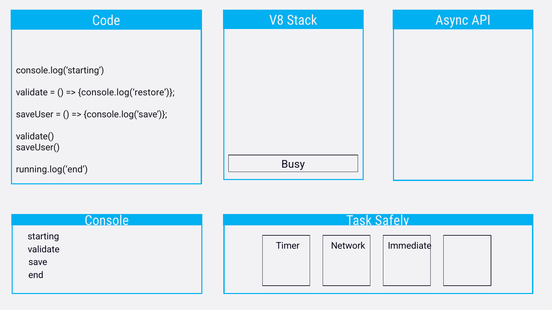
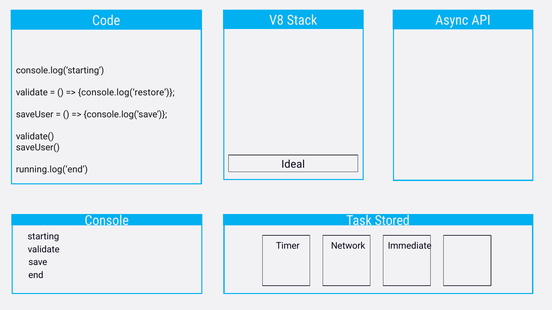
Busy: Busy -> Ideal (293, 164)
Safely: Safely -> Stored (392, 221)
